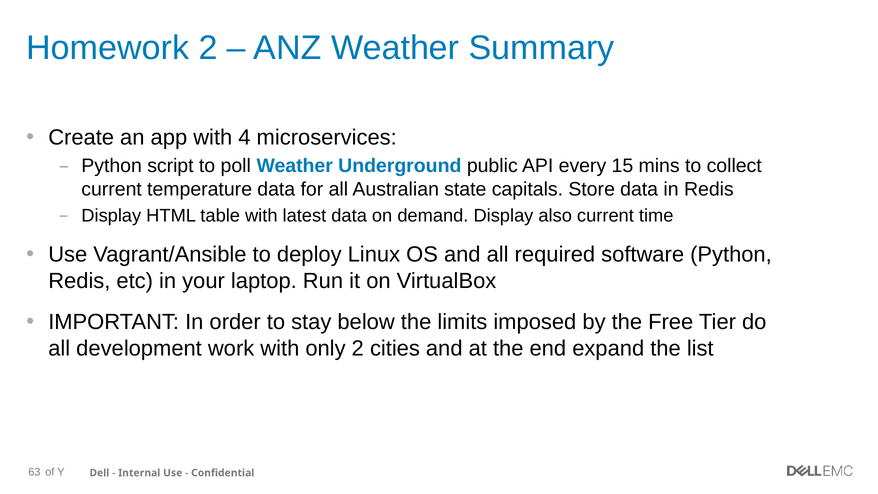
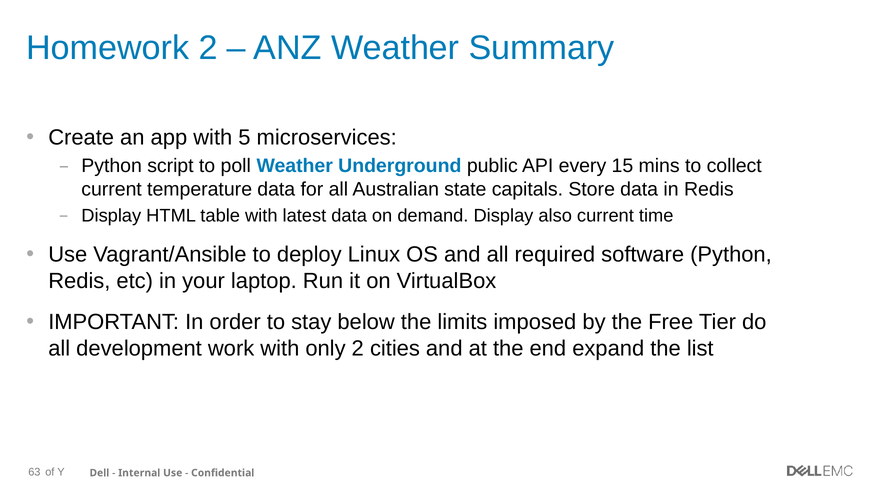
4: 4 -> 5 (244, 138)
